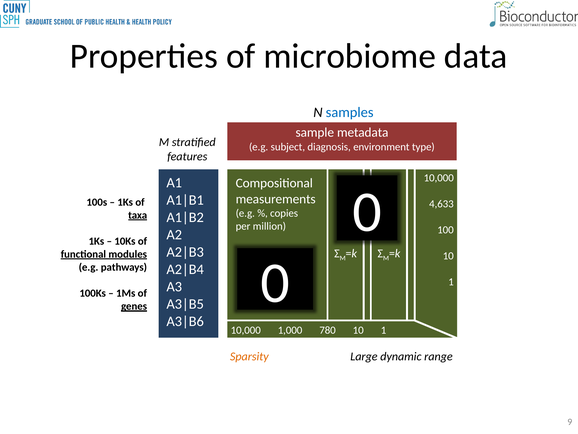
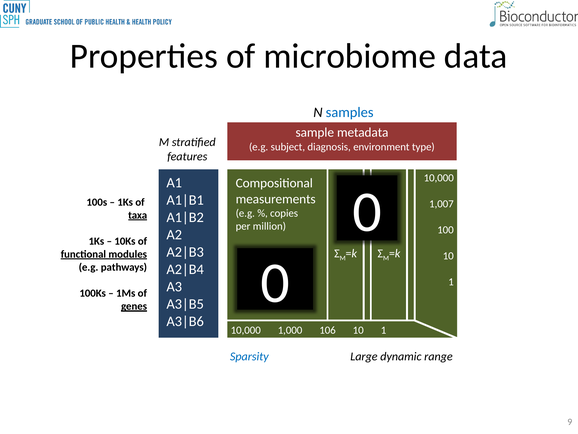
4,633: 4,633 -> 1,007 (441, 204)
780: 780 -> 106 (328, 330)
Sparsity colour: orange -> blue (249, 356)
